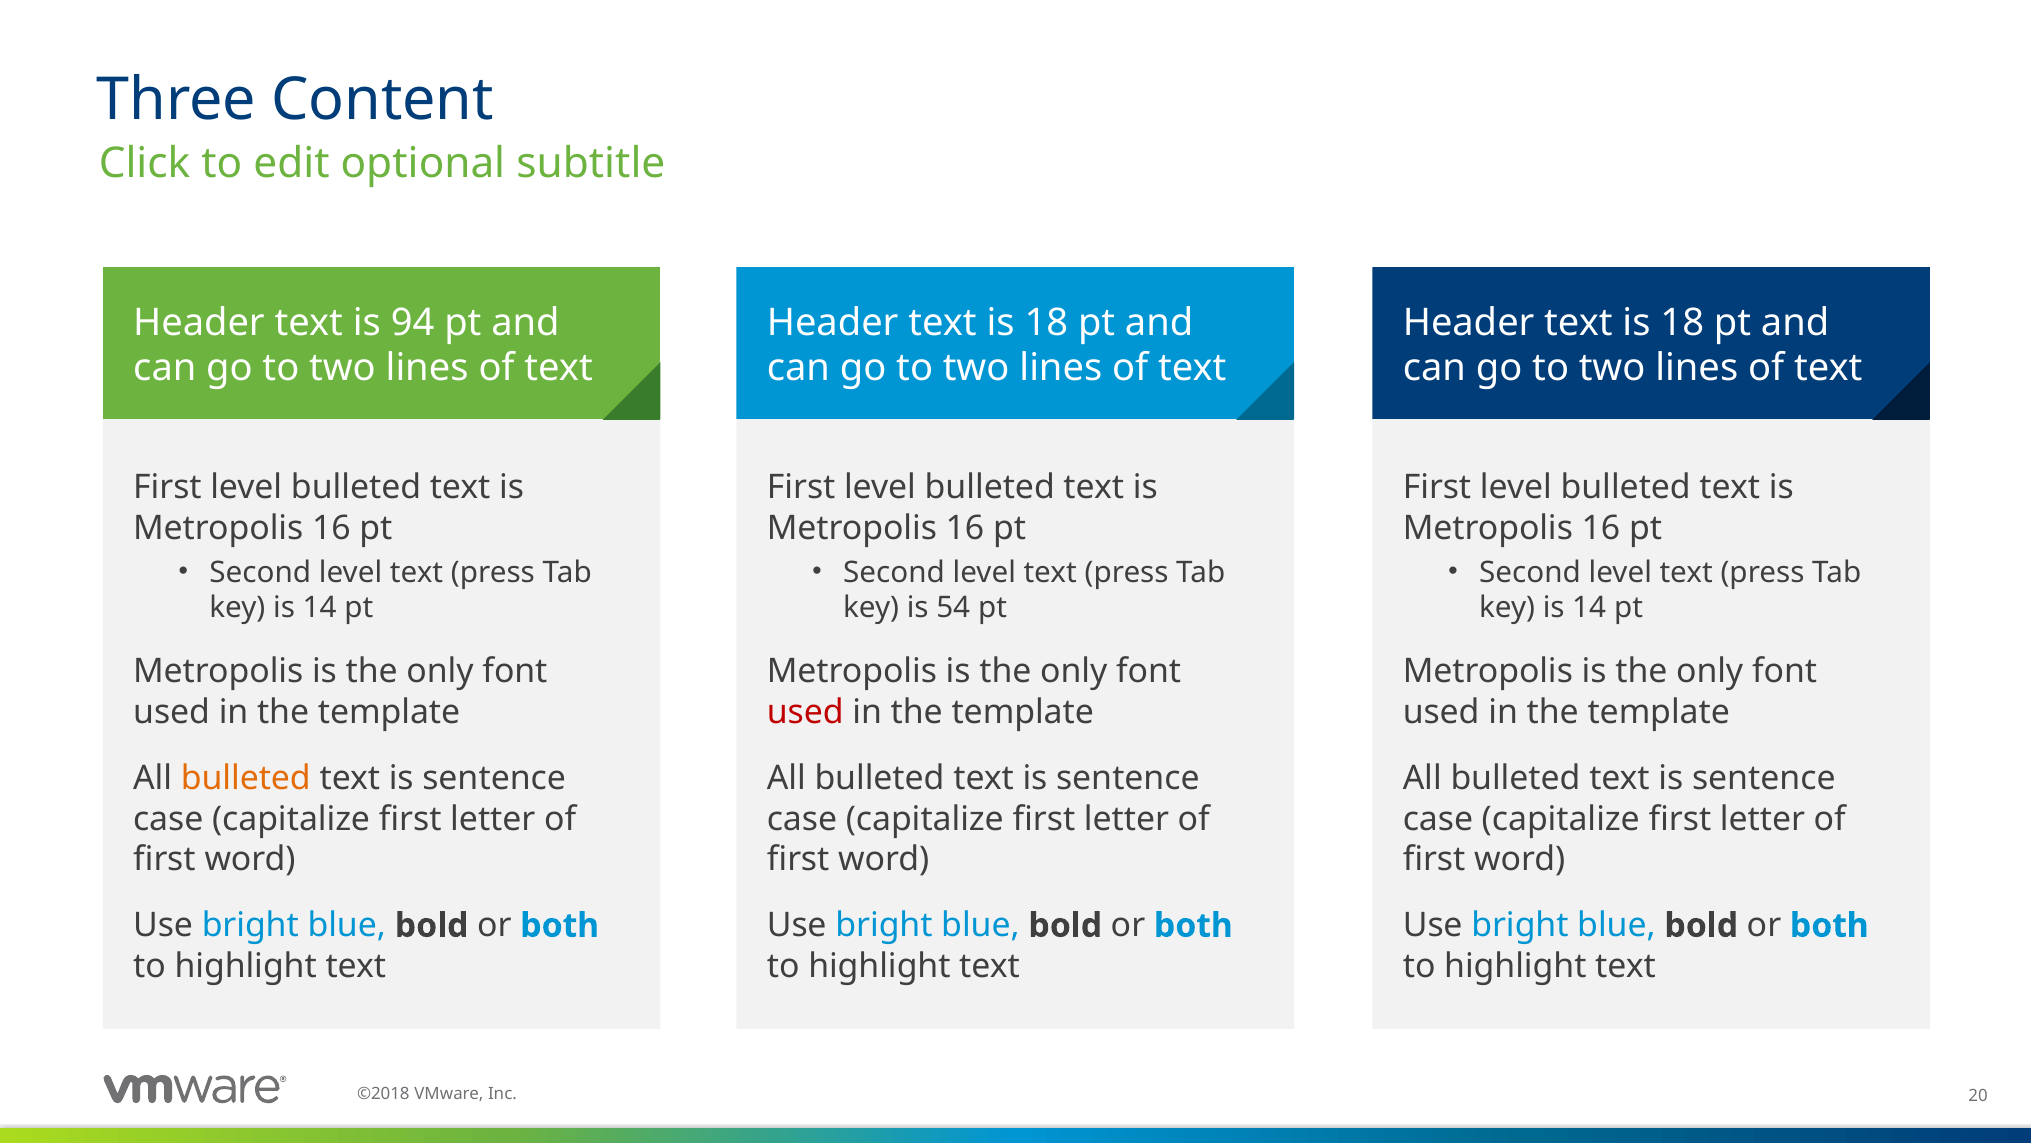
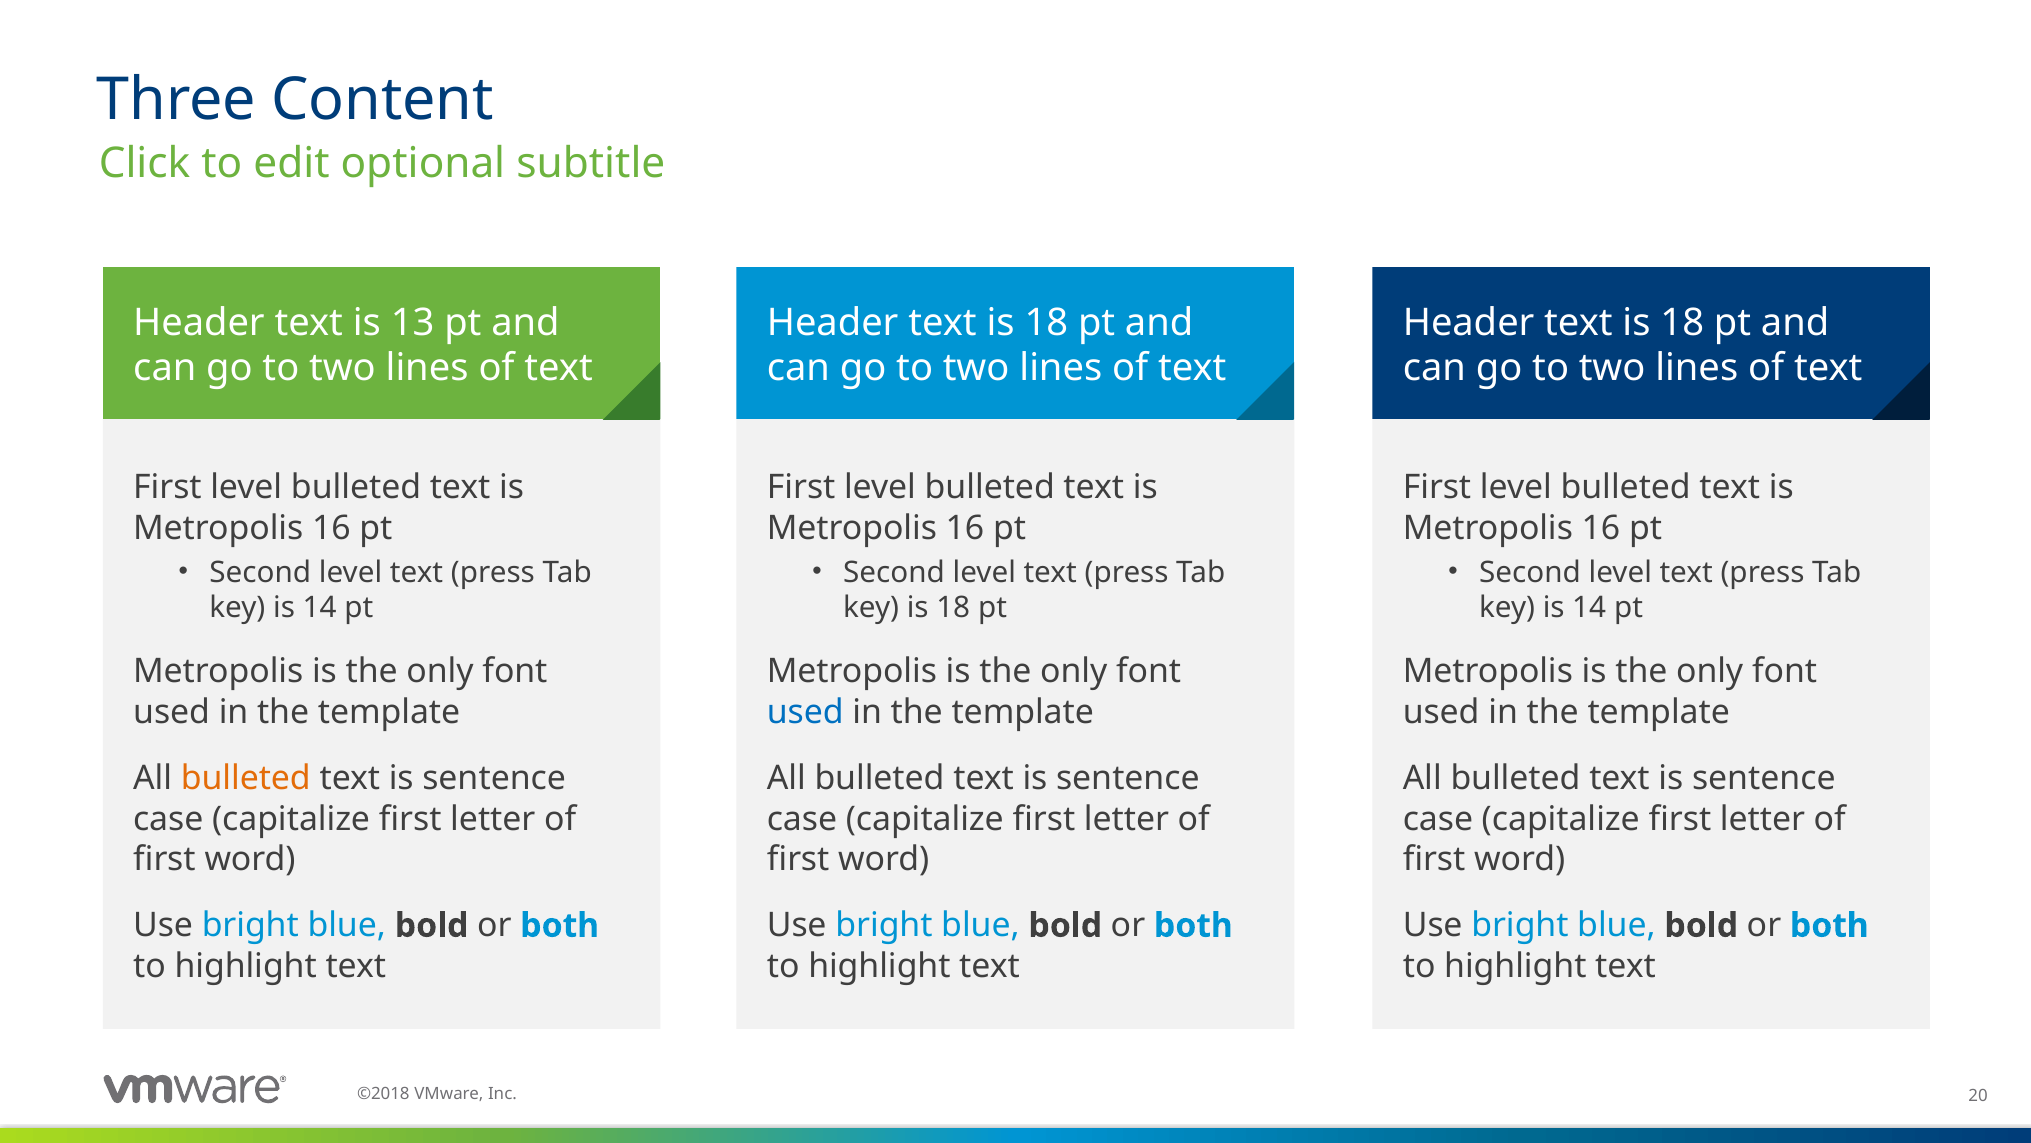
94: 94 -> 13 (413, 323)
key is 54: 54 -> 18 (953, 608)
used colour: red -> blue (805, 712)
